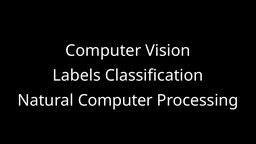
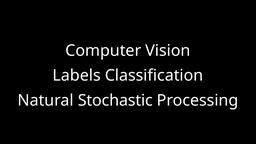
Natural Computer: Computer -> Stochastic (115, 100)
